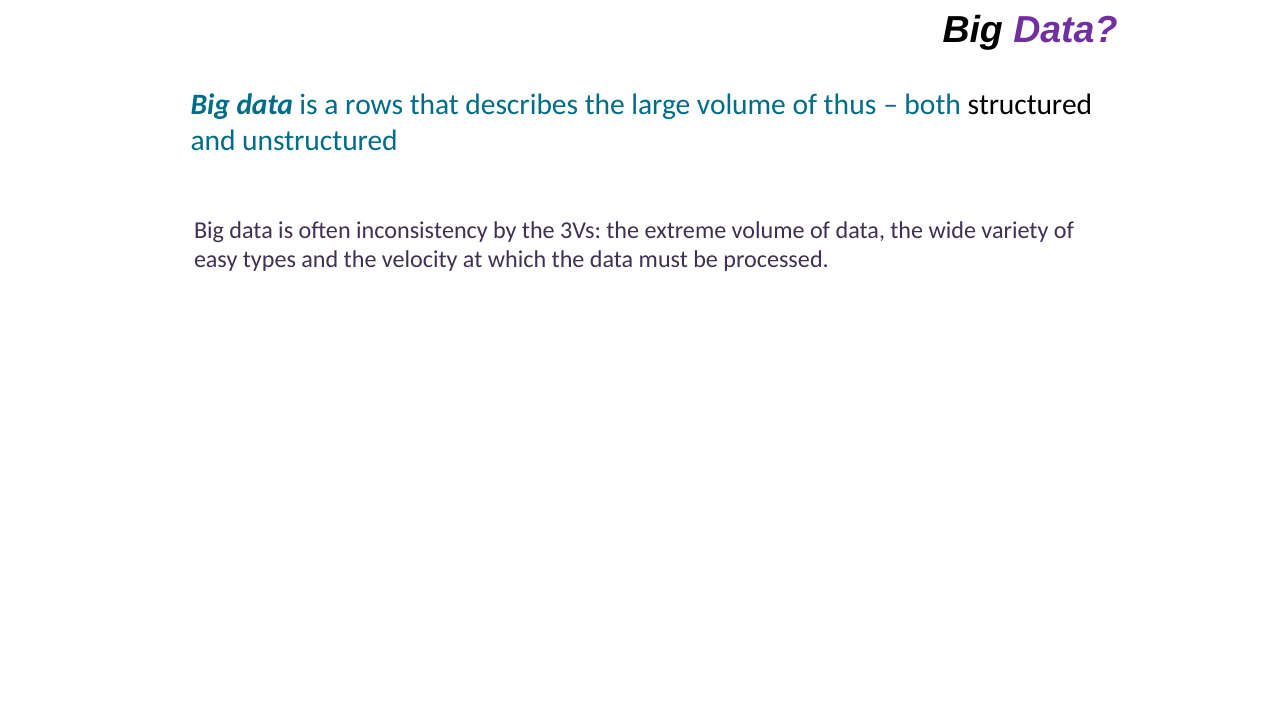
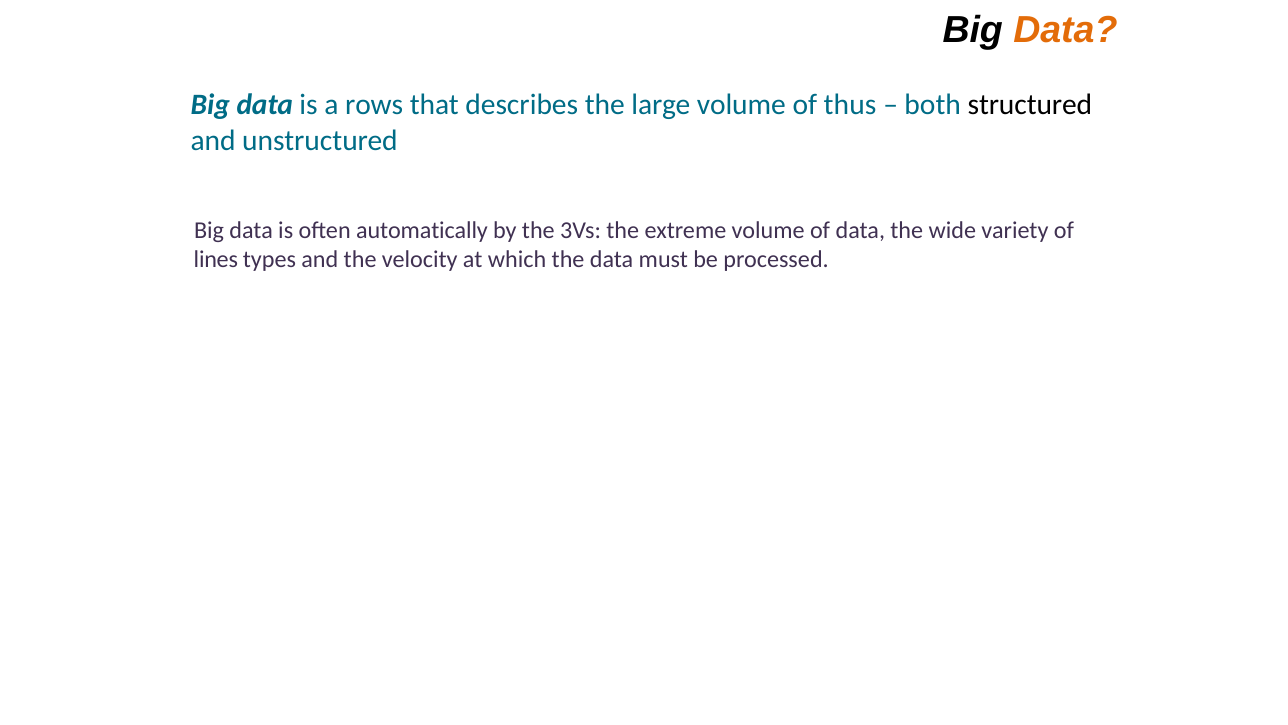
Data colour: purple -> orange (1065, 30)
inconsistency: inconsistency -> automatically (422, 230)
easy: easy -> lines (216, 259)
